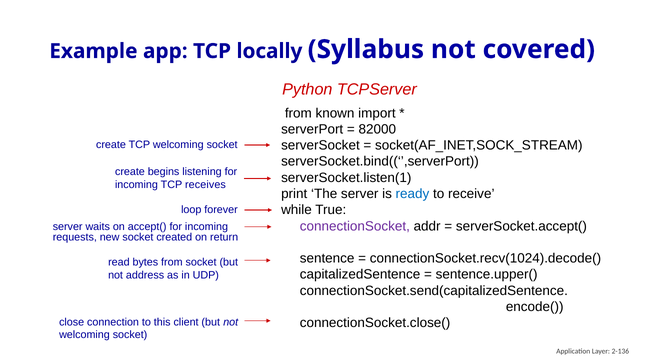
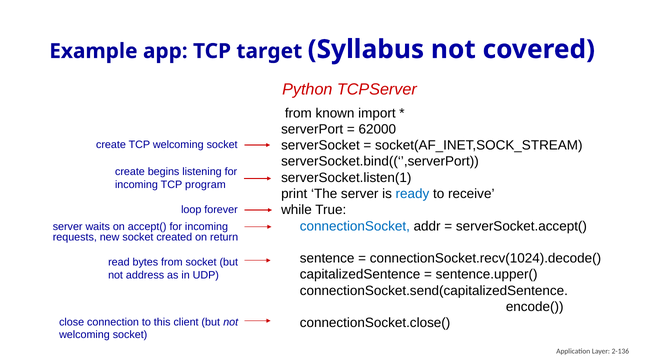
locally: locally -> target (269, 51)
82000: 82000 -> 62000 (377, 129)
receives: receives -> program (205, 185)
connectionSocket colour: purple -> blue (355, 226)
